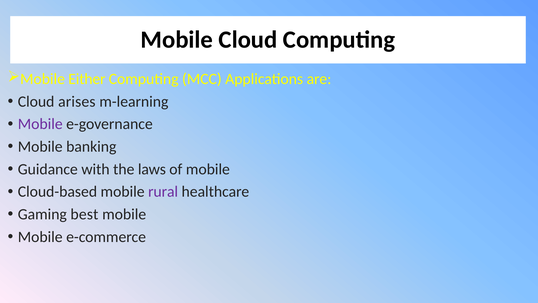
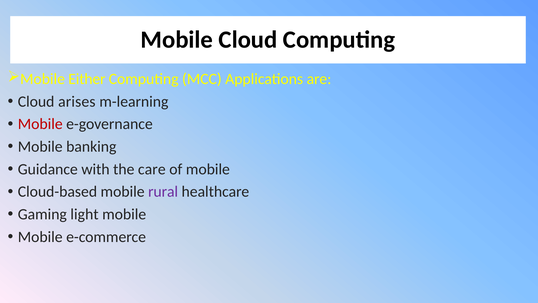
Mobile colour: purple -> red (40, 124)
laws: laws -> care (152, 169)
best: best -> light (84, 214)
